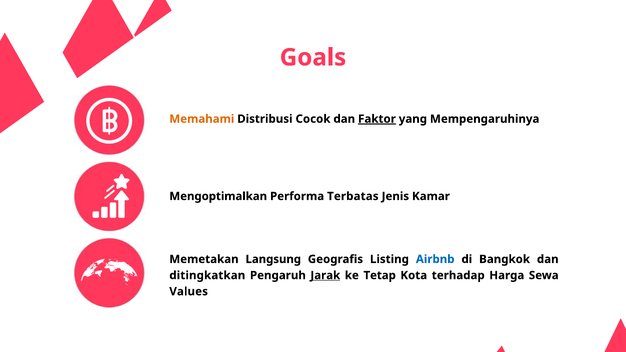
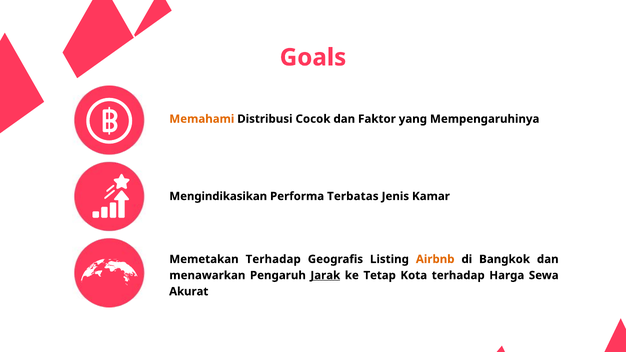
Faktor underline: present -> none (377, 119)
Mengoptimalkan: Mengoptimalkan -> Mengindikasikan (218, 196)
Memetakan Langsung: Langsung -> Terhadap (273, 259)
Airbnb colour: blue -> orange (435, 259)
ditingkatkan: ditingkatkan -> menawarkan (207, 275)
Values: Values -> Akurat (189, 292)
